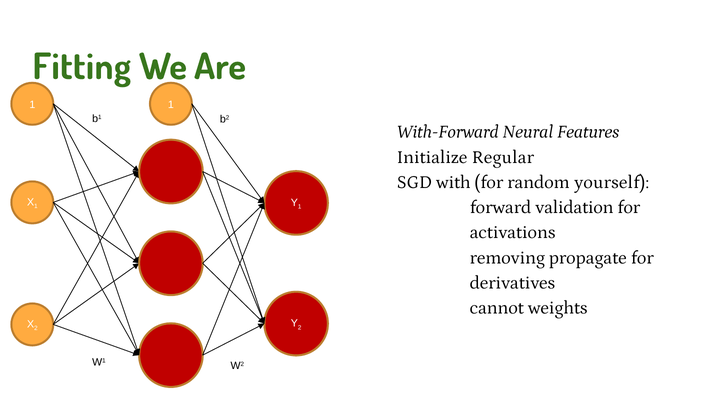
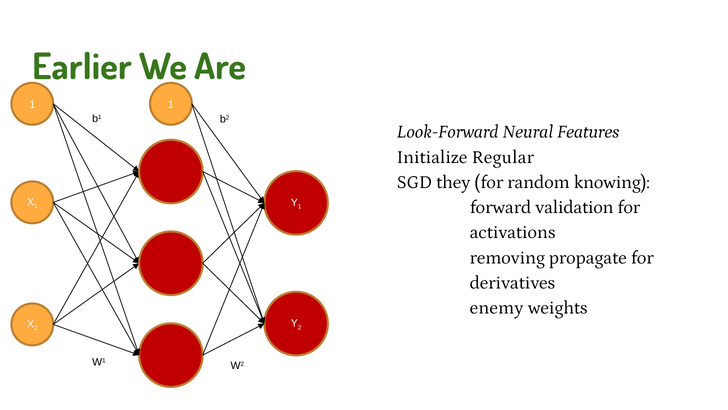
Fitting: Fitting -> Earlier (82, 67)
With-Forward: With-Forward -> Look-Forward (448, 132)
with: with -> they (453, 182)
yourself: yourself -> knowing (612, 182)
cannot: cannot -> enemy (497, 307)
